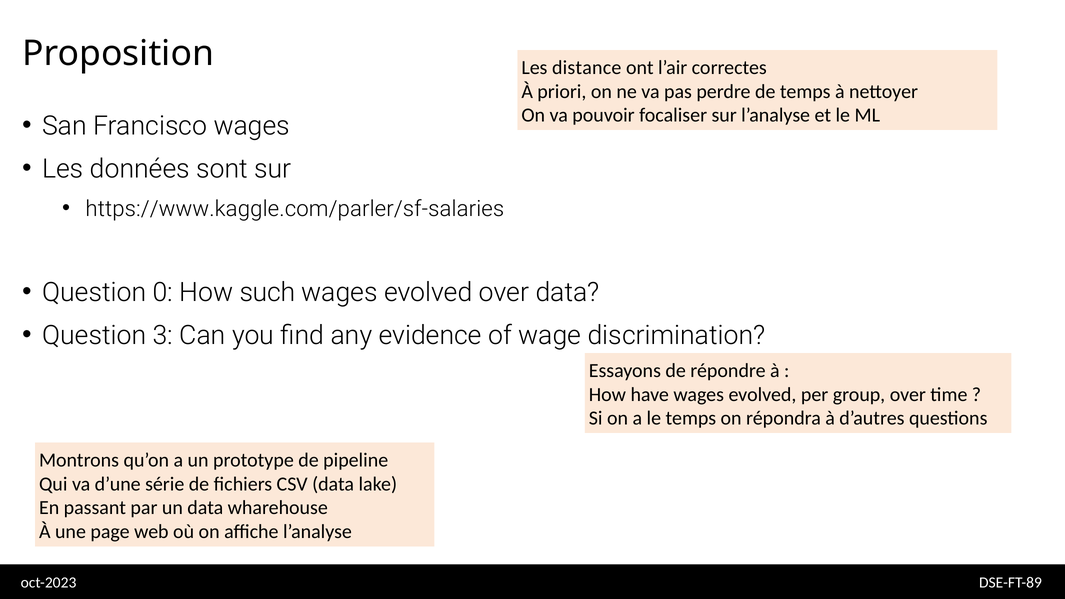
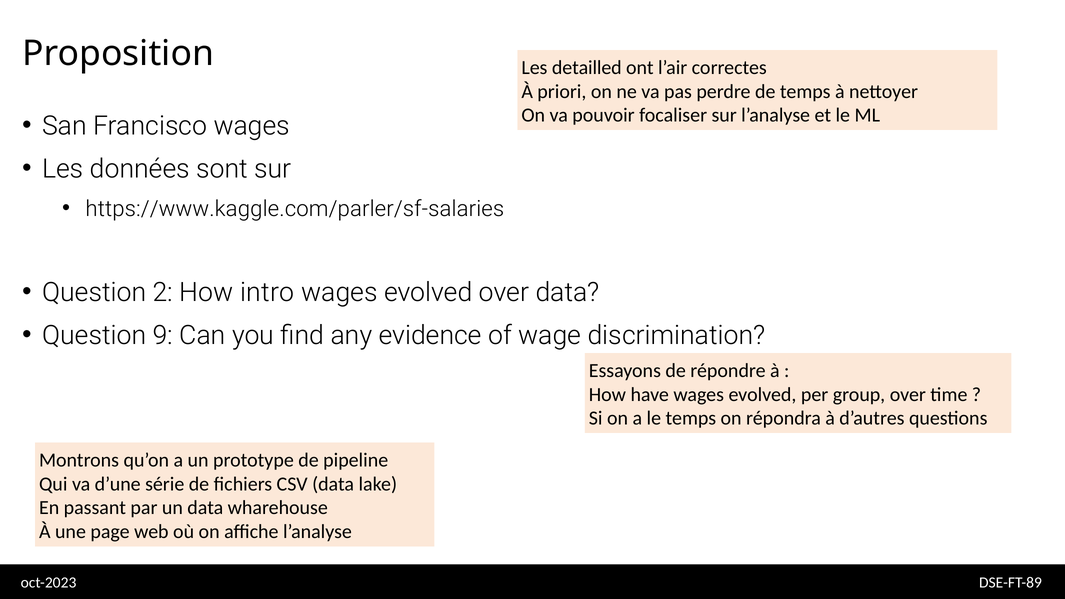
distance: distance -> detailled (587, 67)
0: 0 -> 2 (163, 293)
such: such -> intro (267, 293)
3: 3 -> 9 (163, 336)
